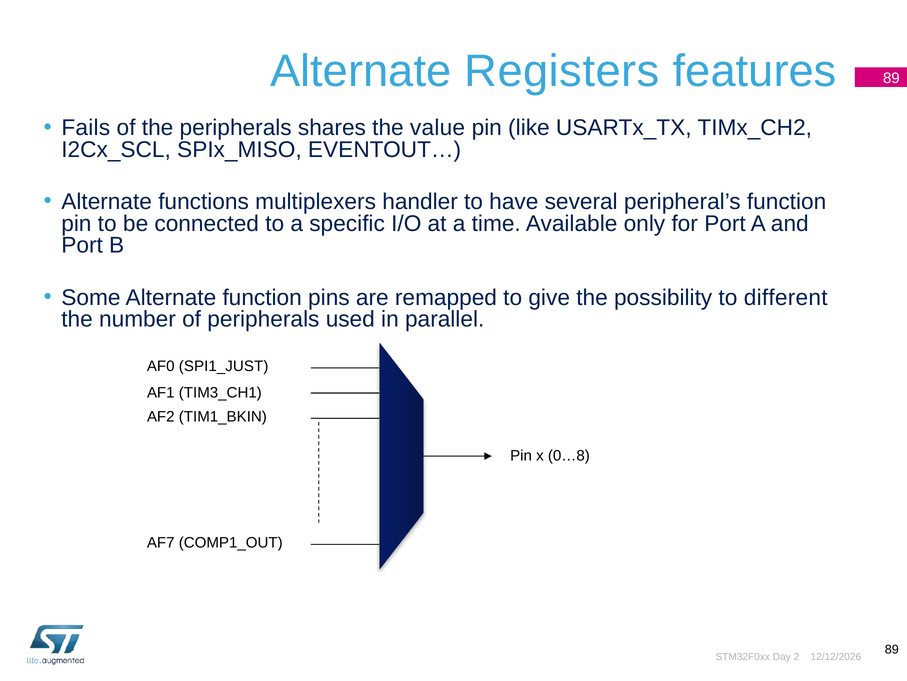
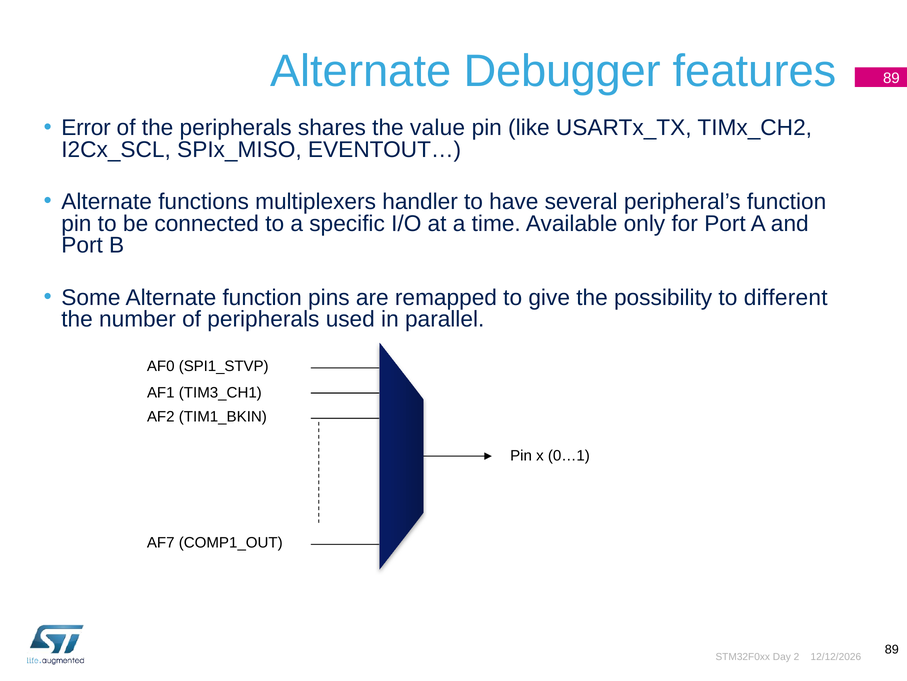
Registers: Registers -> Debugger (562, 71)
Fails: Fails -> Error (86, 128)
SPI1_JUST: SPI1_JUST -> SPI1_STVP (224, 366)
0…8: 0…8 -> 0…1 (569, 455)
